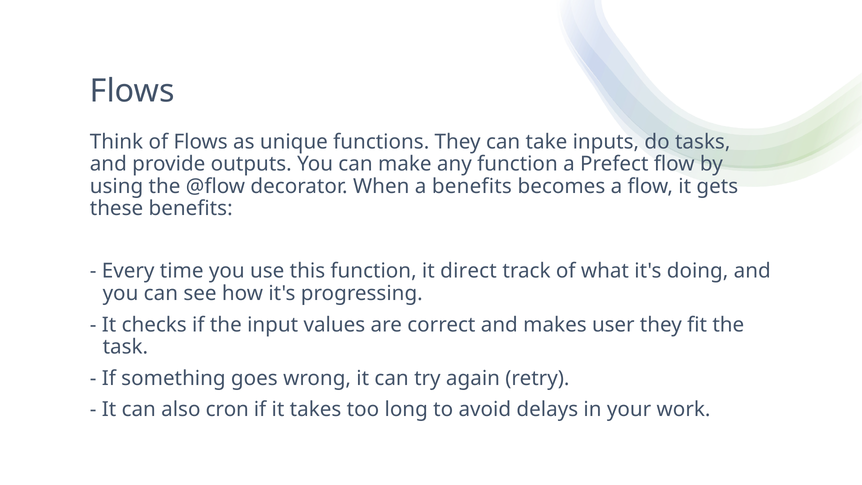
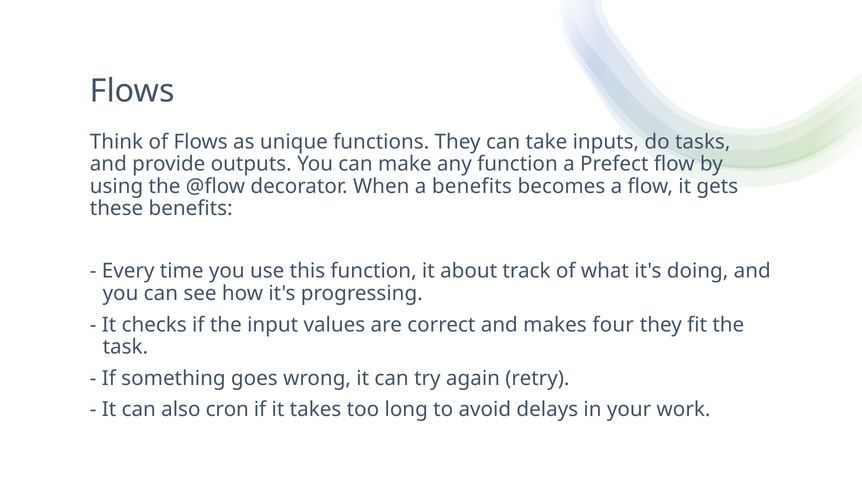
direct: direct -> about (469, 271)
user: user -> four (613, 325)
